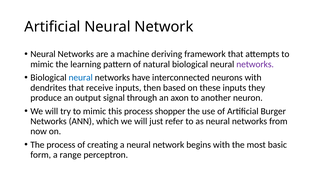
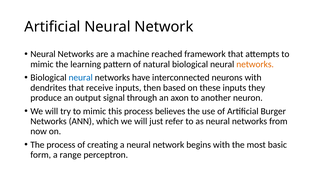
deriving: deriving -> reached (167, 54)
networks colour: purple -> orange (255, 64)
shopper: shopper -> believes (170, 111)
